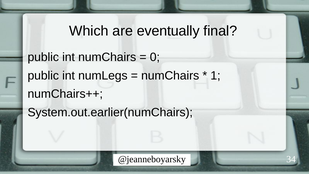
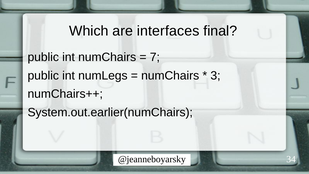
eventually: eventually -> interfaces (168, 31)
0: 0 -> 7 (155, 57)
1: 1 -> 3 (215, 76)
